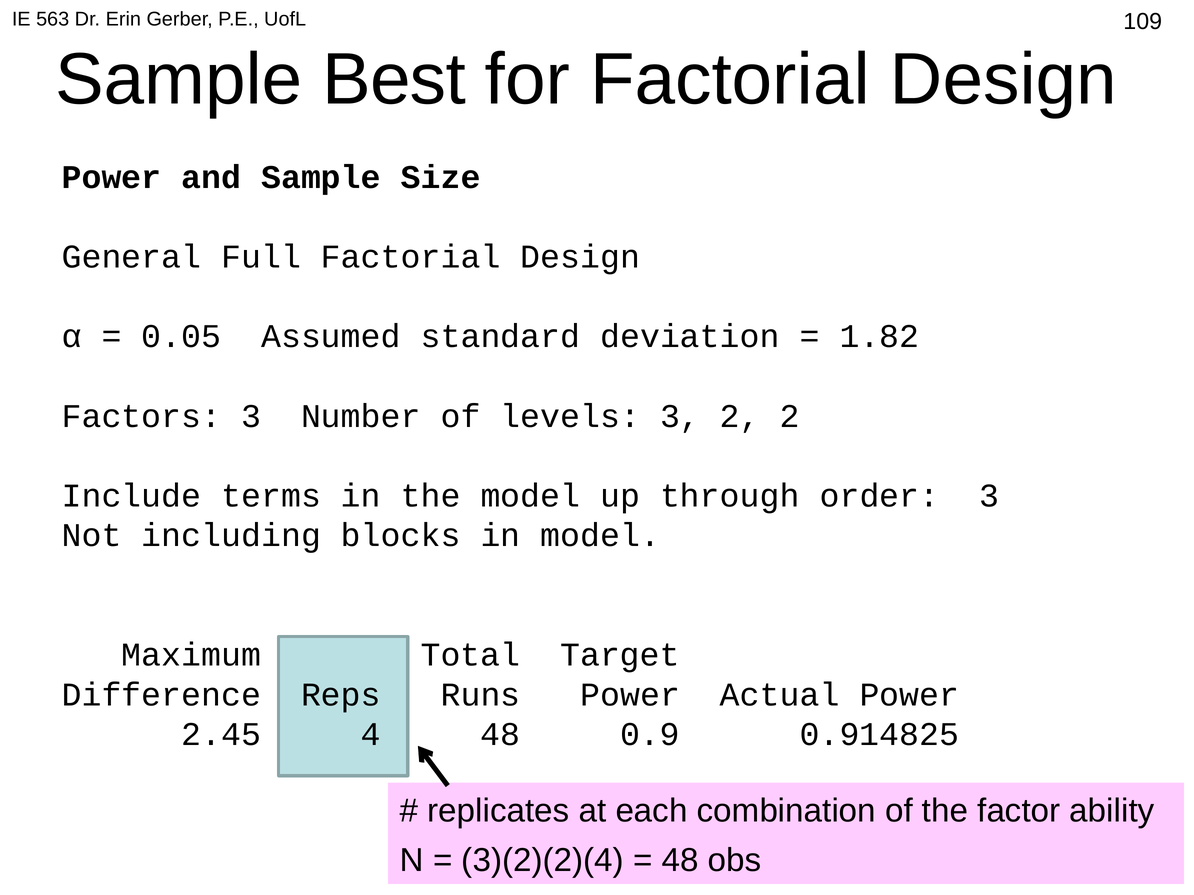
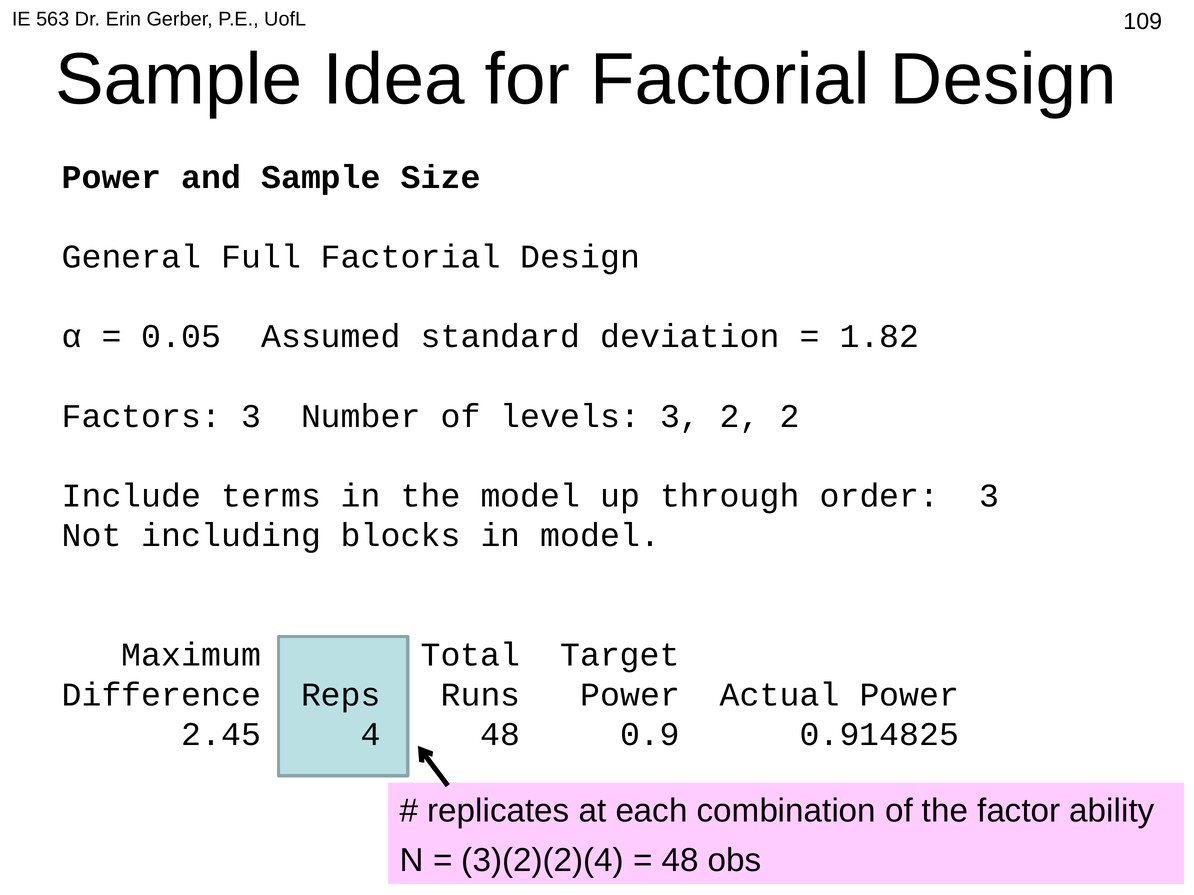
Best: Best -> Idea (394, 80)
